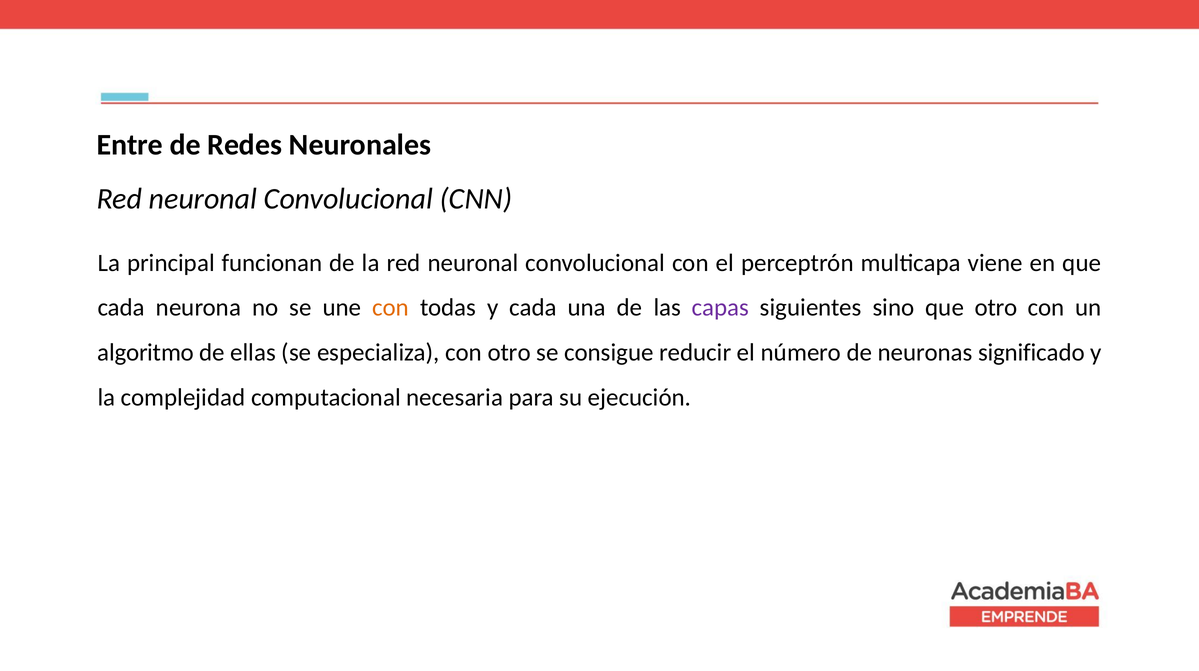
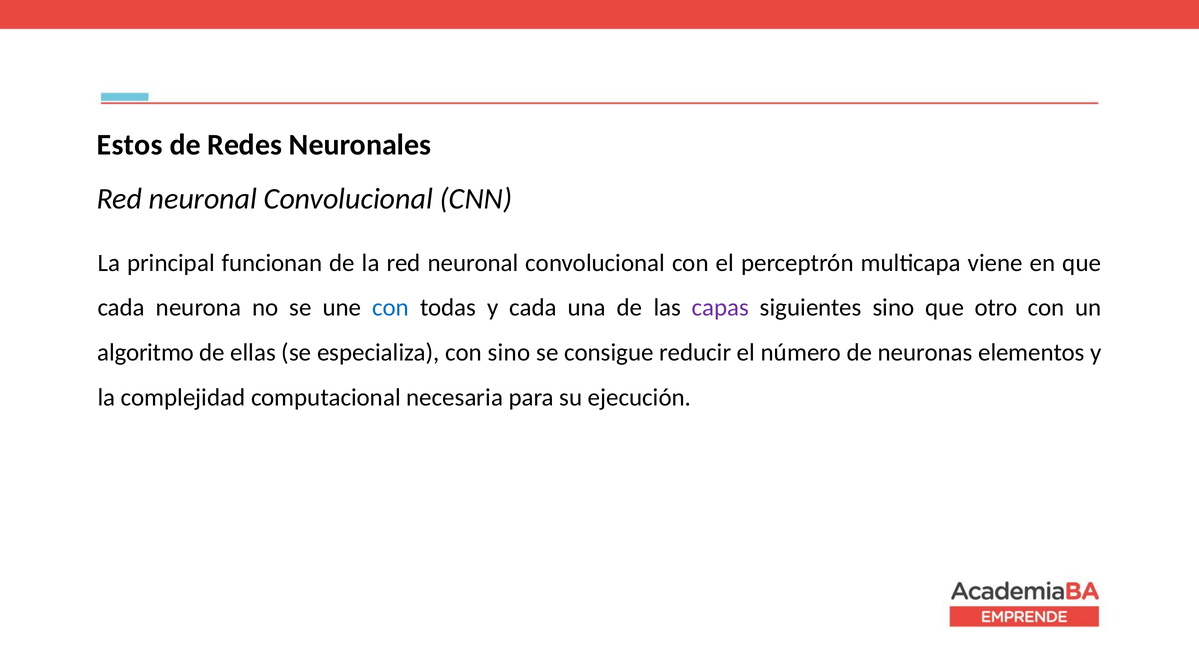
Entre: Entre -> Estos (130, 145)
con colour: orange -> blue (391, 308)
con otro: otro -> sino (509, 353)
significado: significado -> elementos (1031, 353)
